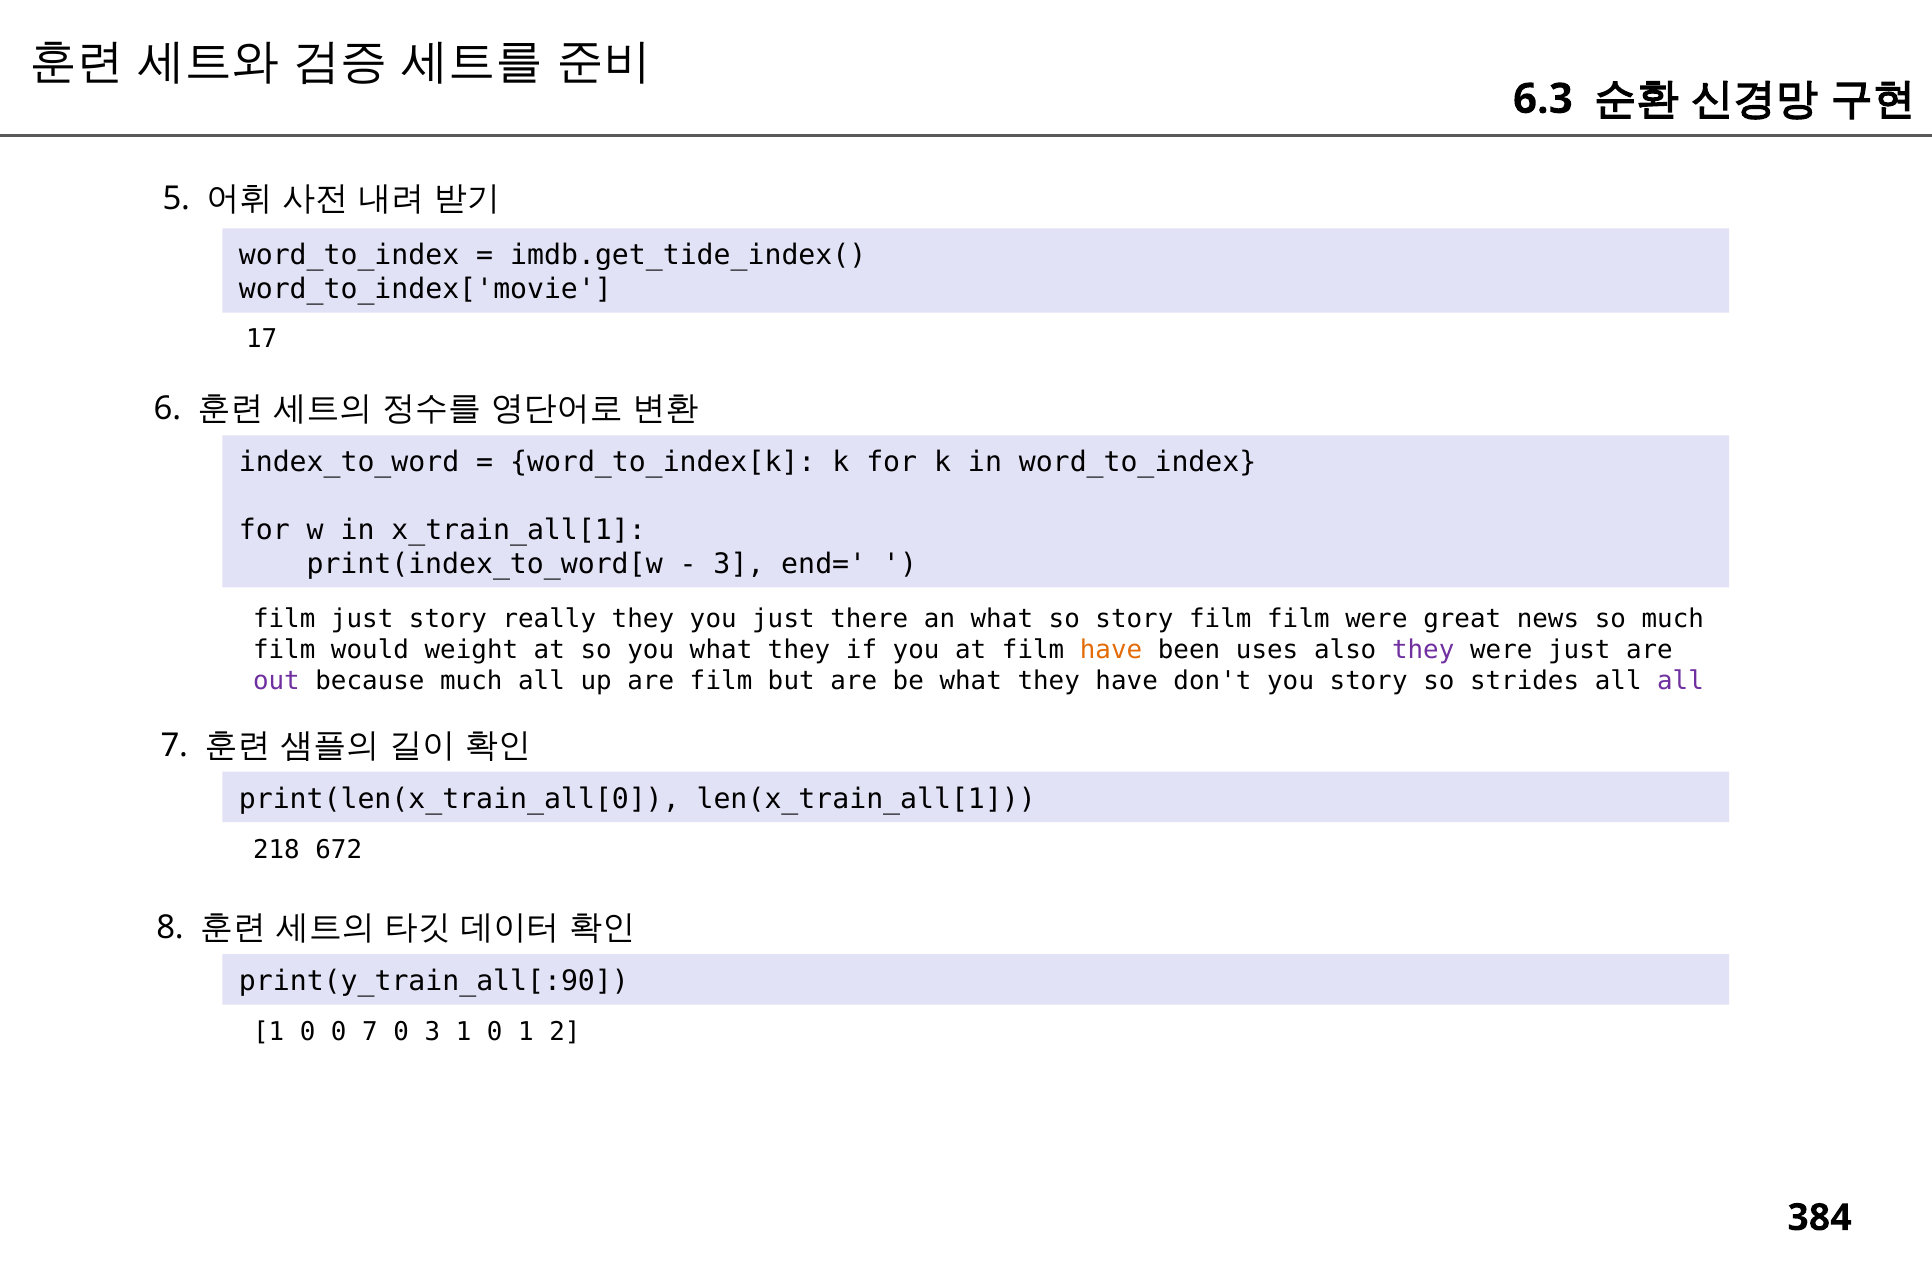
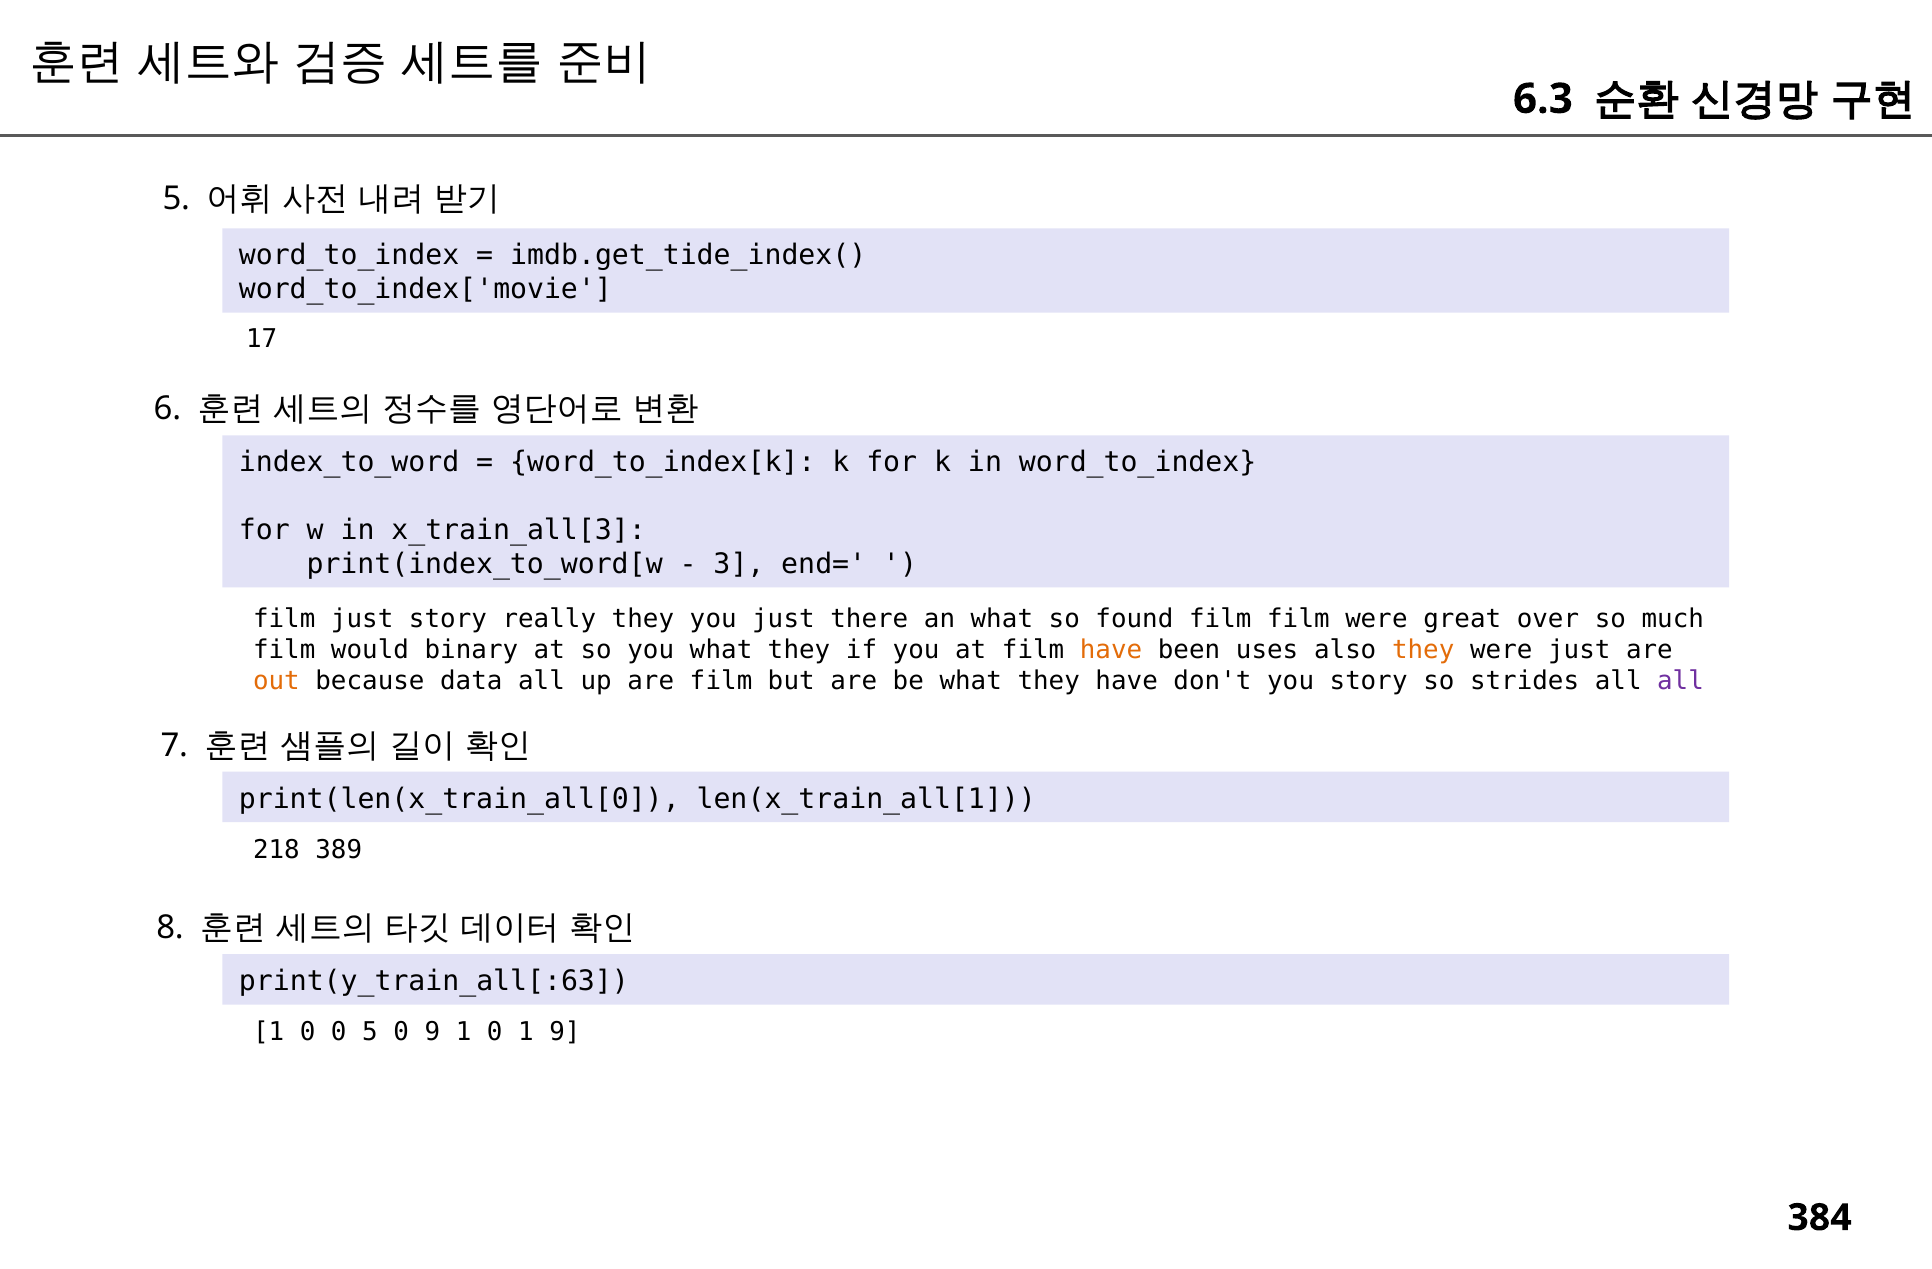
x_train_all[1: x_train_all[1 -> x_train_all[3 (519, 530)
so story: story -> found (1134, 619)
news: news -> over (1548, 619)
weight: weight -> binary (471, 650)
they colour: purple -> orange (1423, 650)
out colour: purple -> orange (276, 681)
because much: much -> data (471, 681)
672: 672 -> 389 (339, 850)
print(y_train_all[:90: print(y_train_all[:90 -> print(y_train_all[:63 (434, 981)
0 7: 7 -> 5 (370, 1032)
0 3: 3 -> 9 (432, 1032)
1 2: 2 -> 9 (565, 1032)
